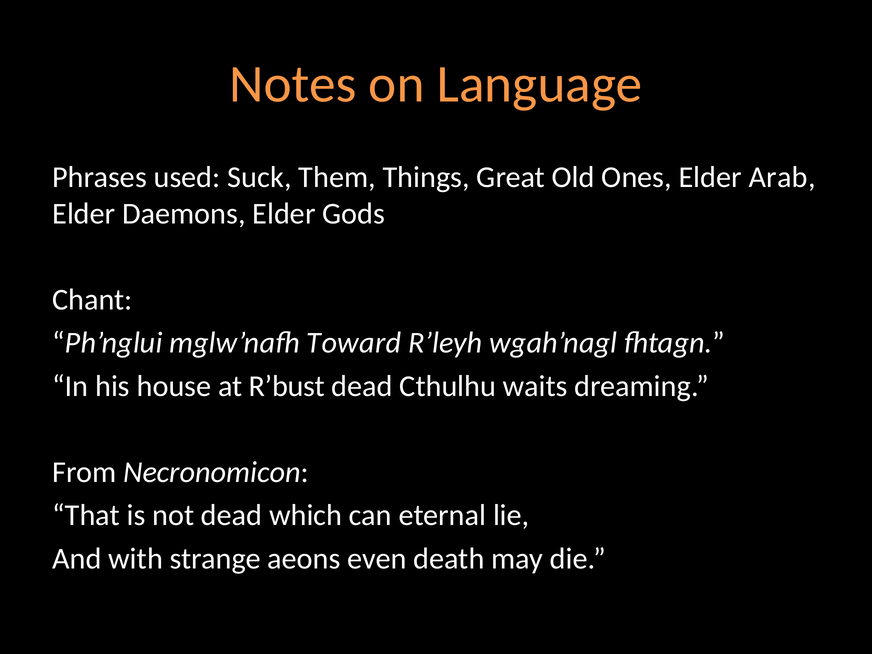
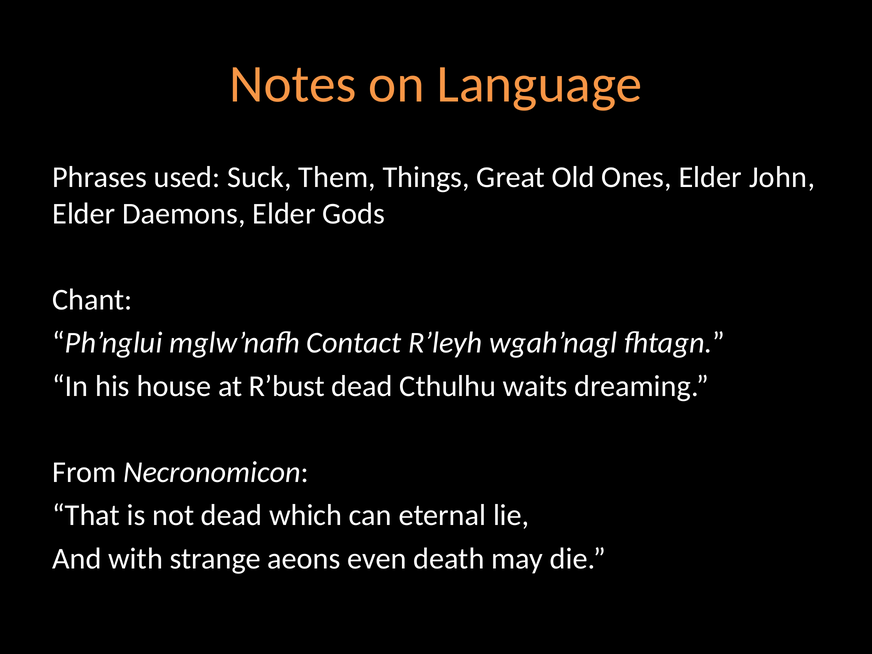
Arab: Arab -> John (782, 177)
Toward: Toward -> Contact (354, 343)
